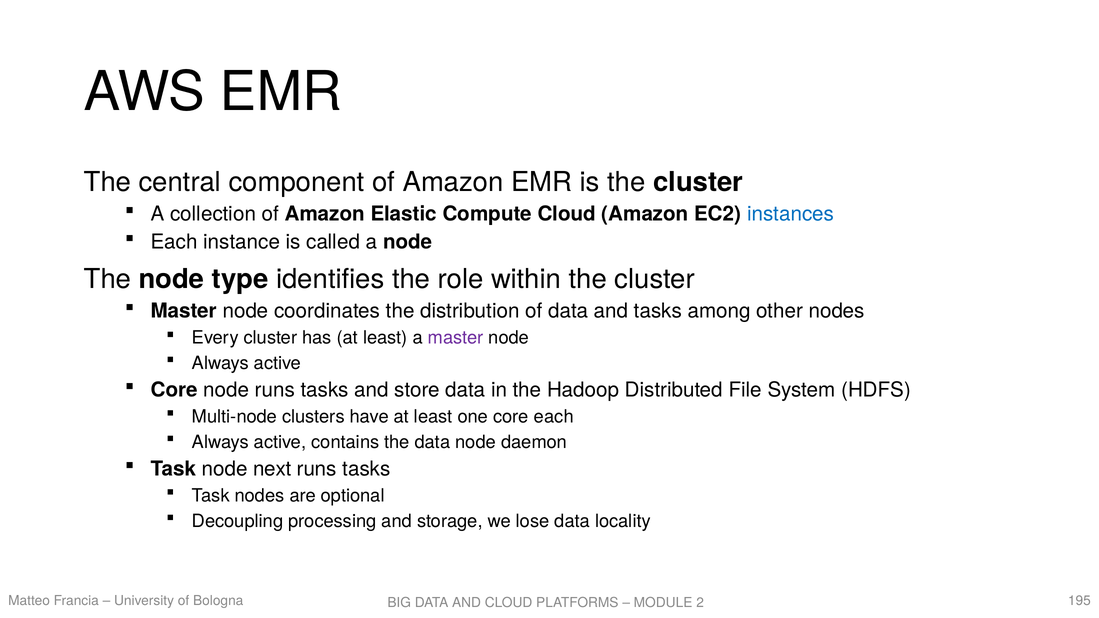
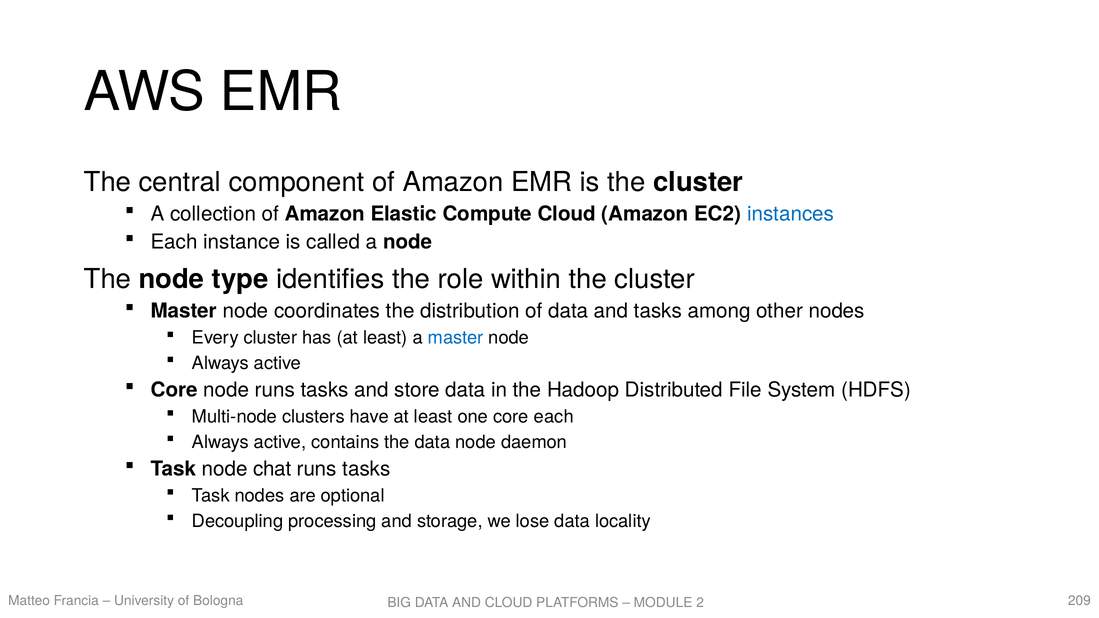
master colour: purple -> blue (456, 338)
next: next -> chat (272, 469)
195: 195 -> 209 (1079, 601)
